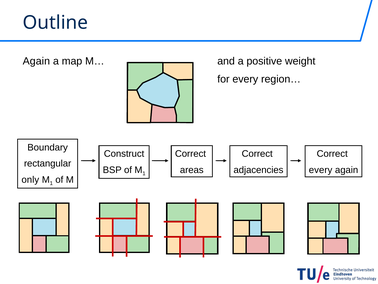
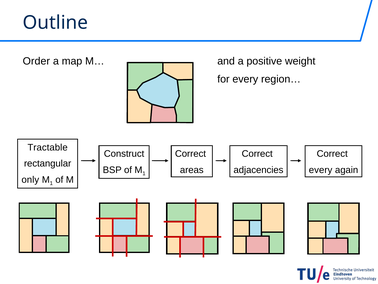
Again: Again -> Order (36, 61)
Boundary: Boundary -> Tractable (48, 147)
